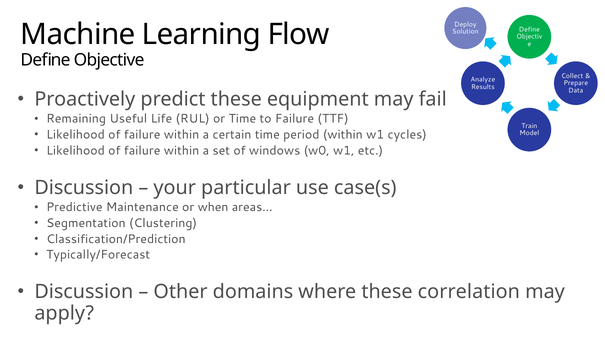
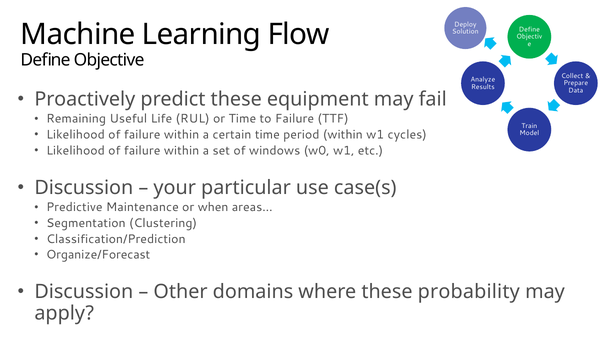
Typically/Forecast: Typically/Forecast -> Organize/Forecast (98, 255)
correlation: correlation -> probability (469, 292)
